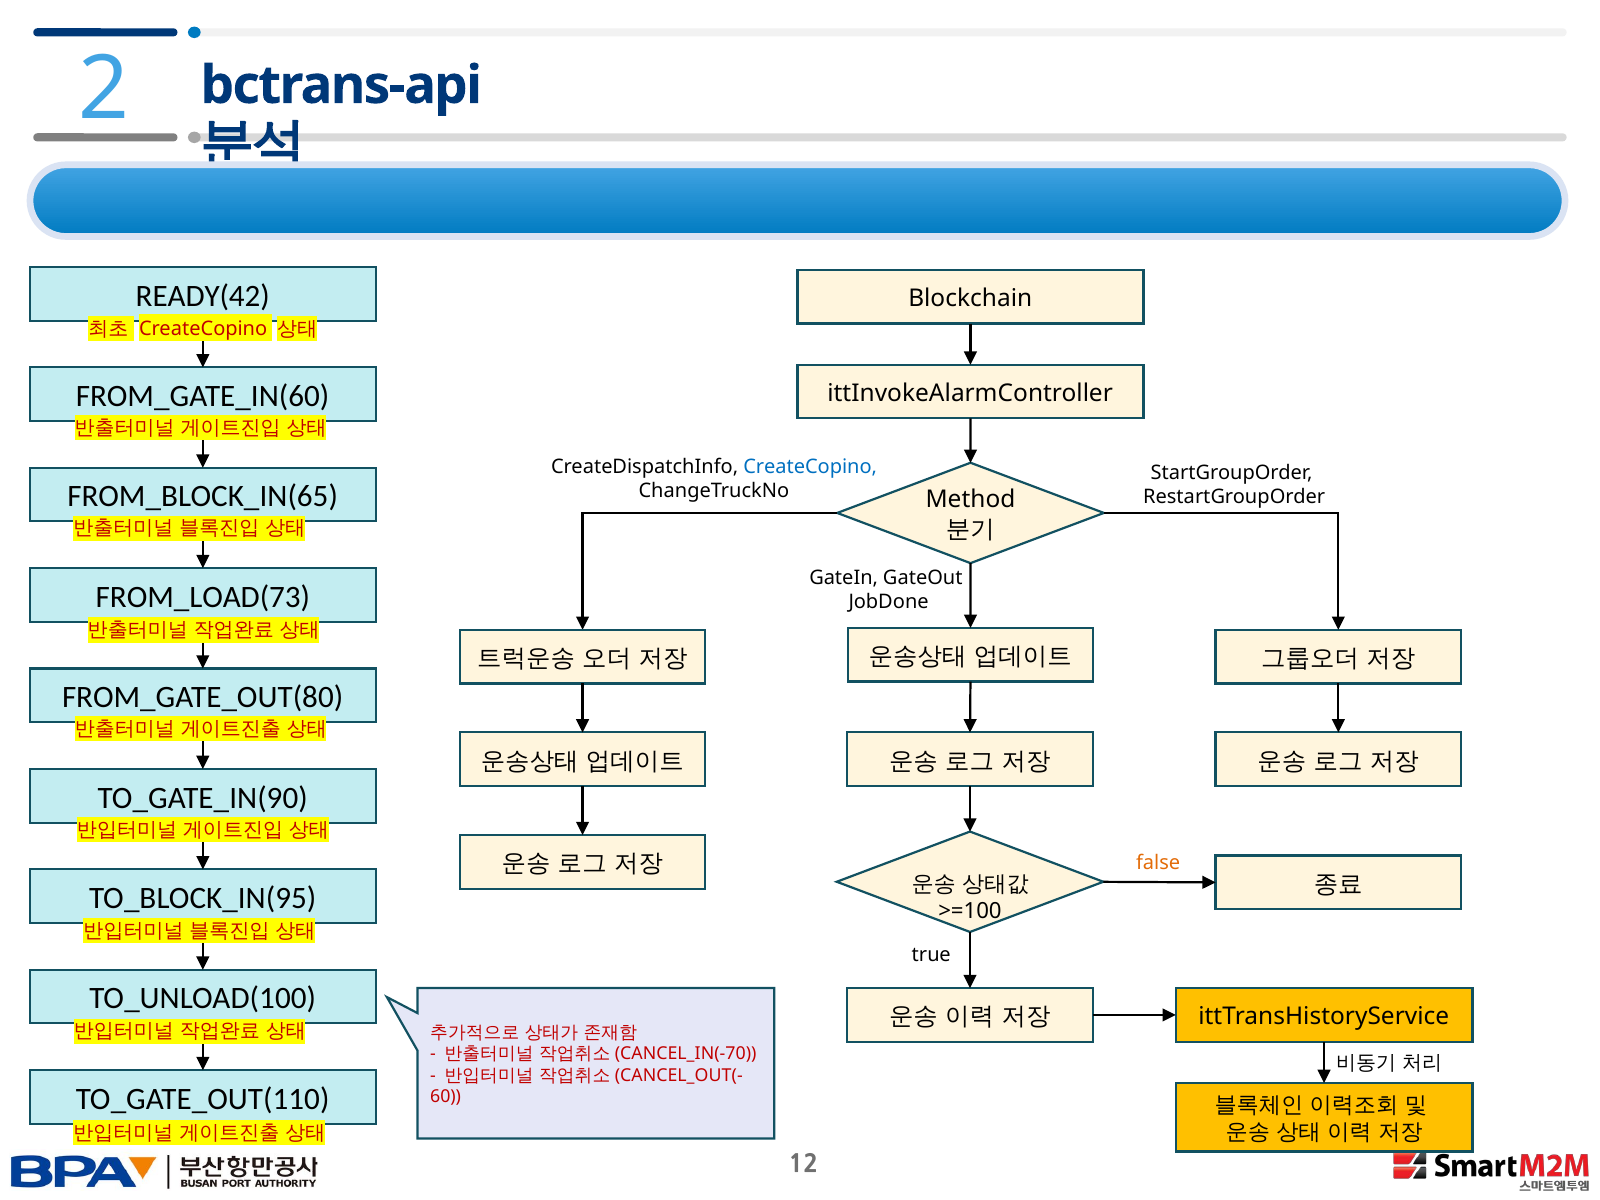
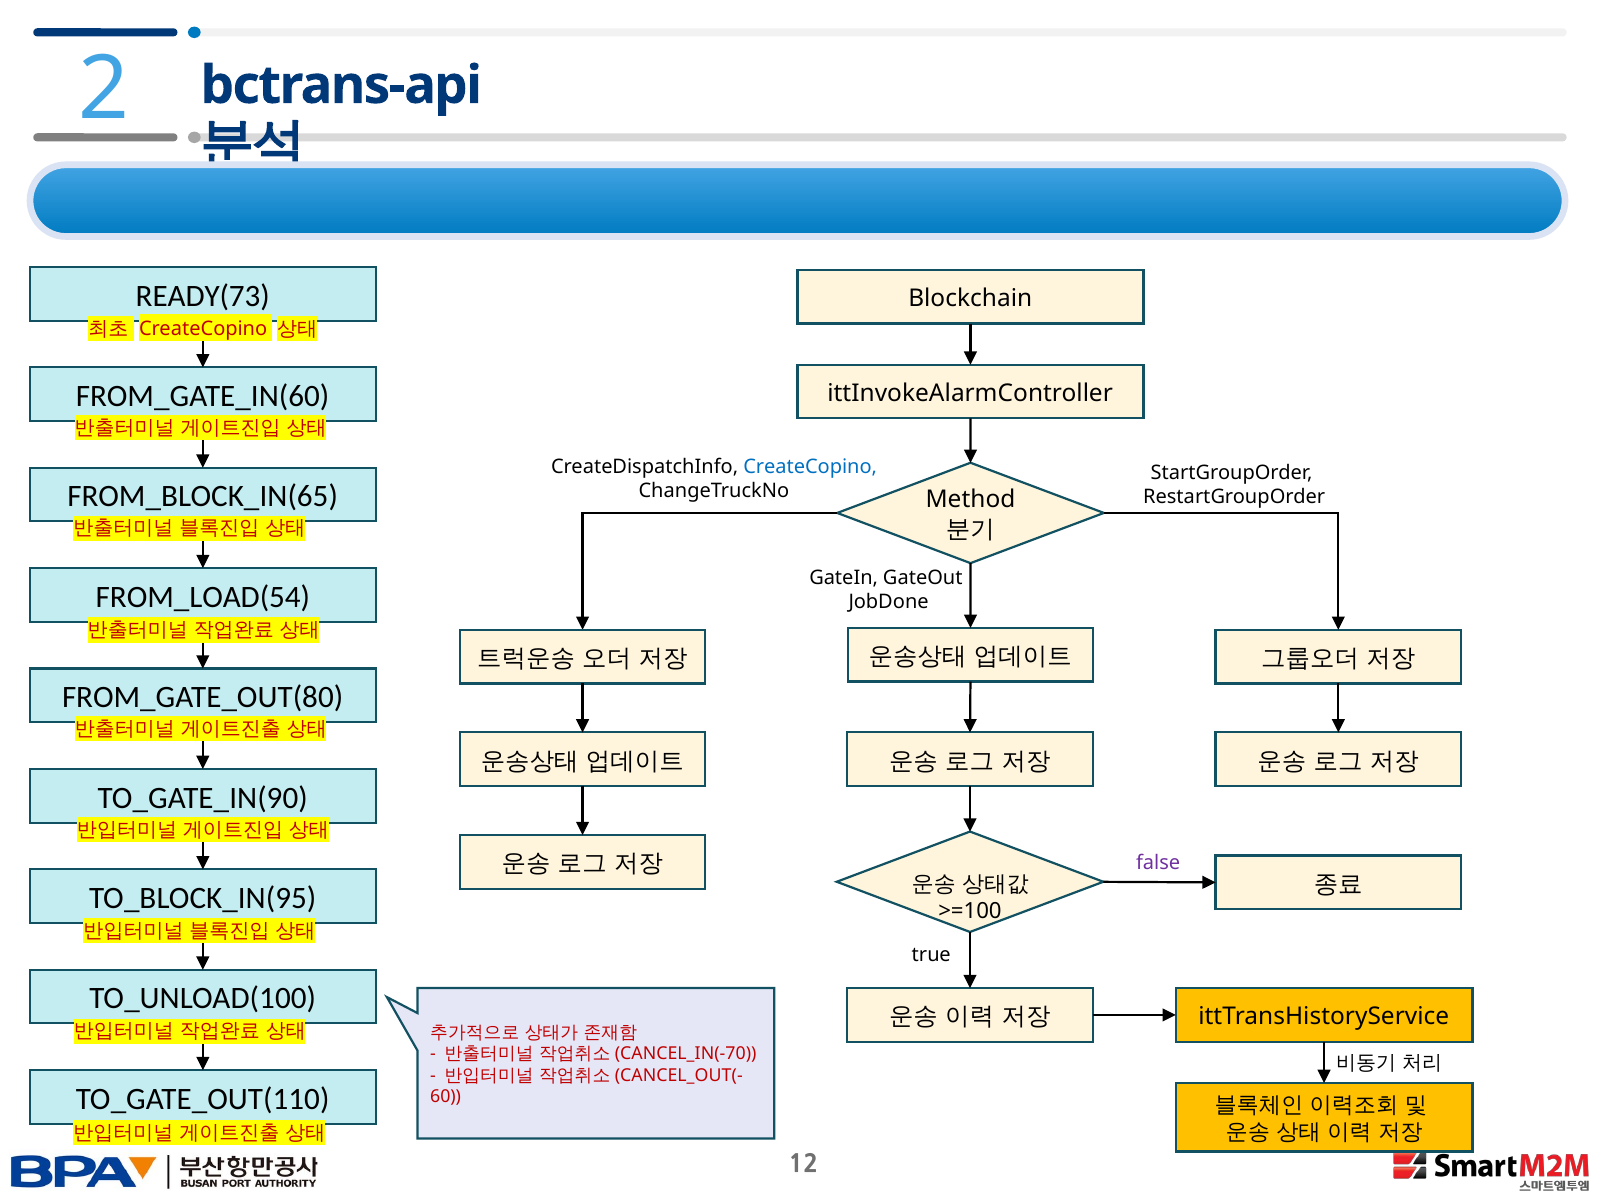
READY(42: READY(42 -> READY(73 (203, 296)
FROM_LOAD(73: FROM_LOAD(73 -> FROM_LOAD(54 (203, 597)
false colour: orange -> purple (1158, 863)
